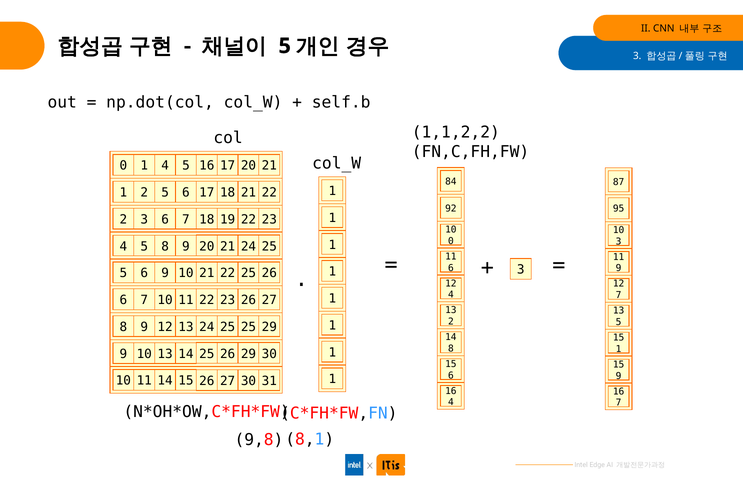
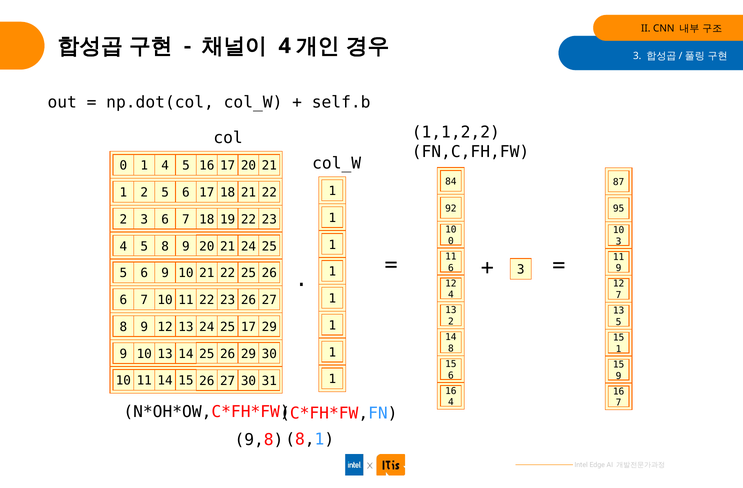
5: 5 -> 4 (285, 46)
25 25: 25 -> 17 (248, 327)
